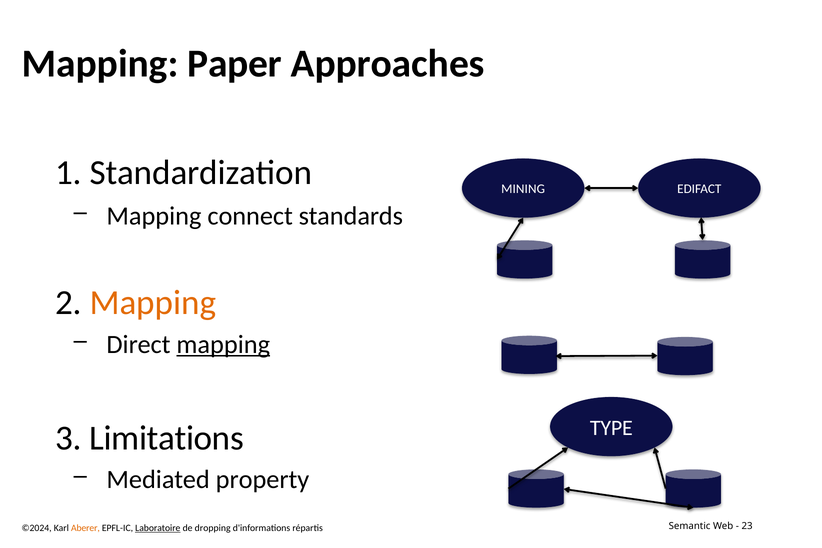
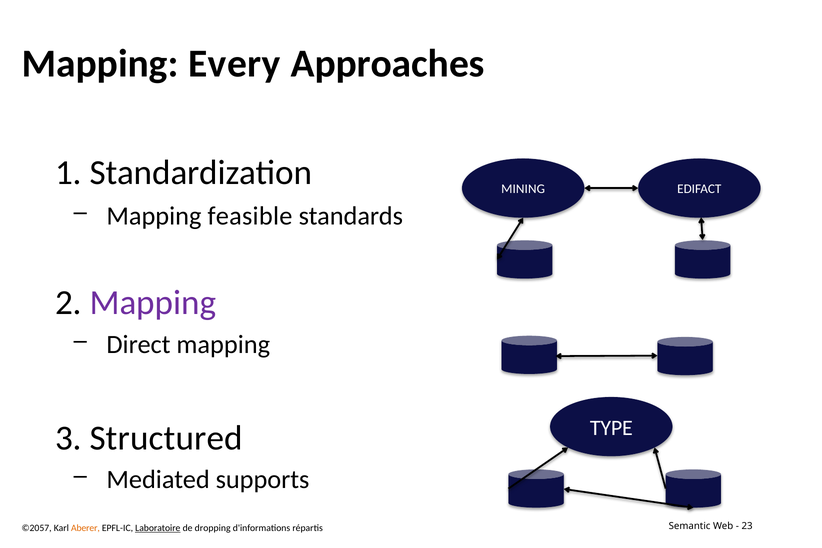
Paper: Paper -> Every (234, 64)
connect: connect -> feasible (250, 216)
Mapping colour: orange -> purple (153, 303)
mapping underline: present -> none (223, 344)
Limitations: Limitations -> Structured (166, 438)
property: property -> supports (263, 480)
©2024: ©2024 -> ©2057 (37, 528)
